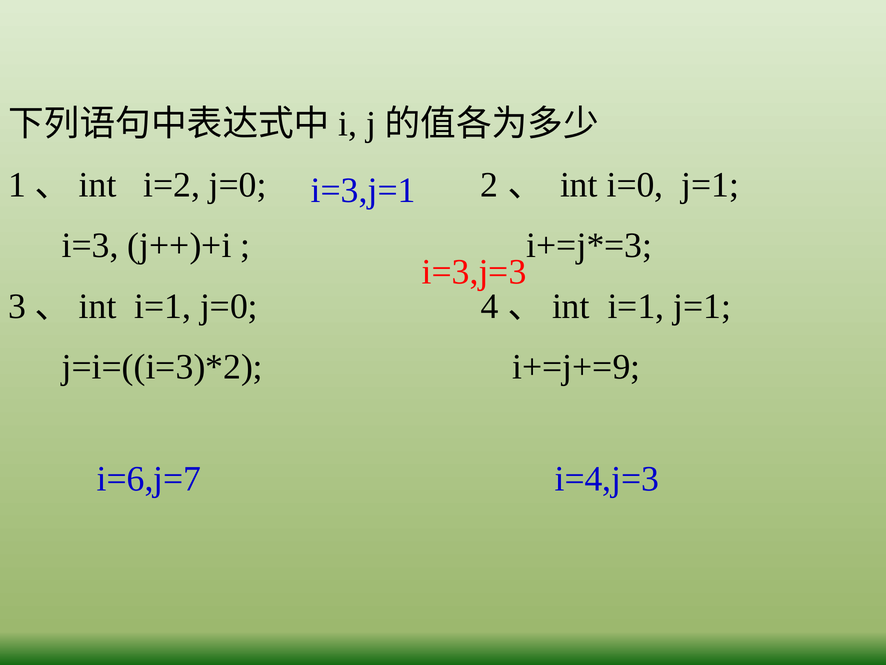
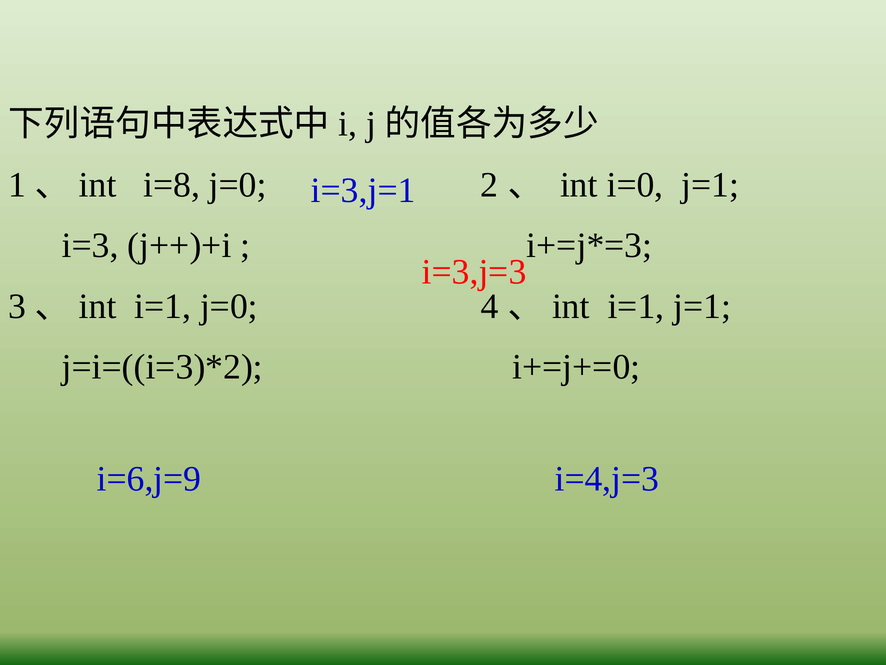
i=2: i=2 -> i=8 (172, 185)
i+=j+=9: i+=j+=9 -> i+=j+=0 (576, 367)
i=6,j=7: i=6,j=7 -> i=6,j=9 (149, 478)
